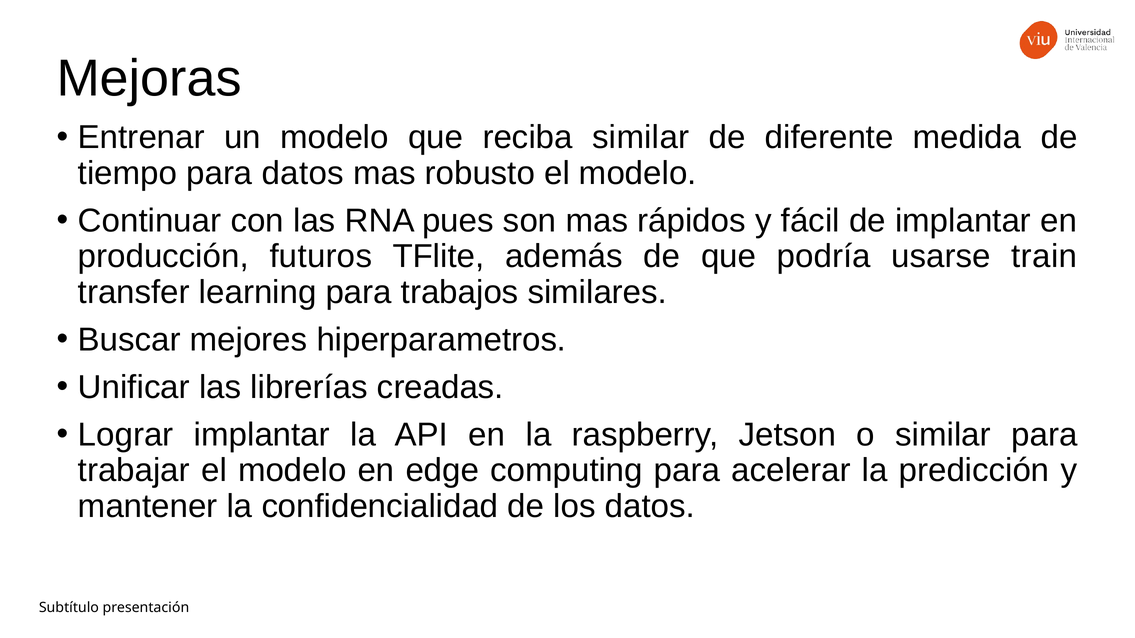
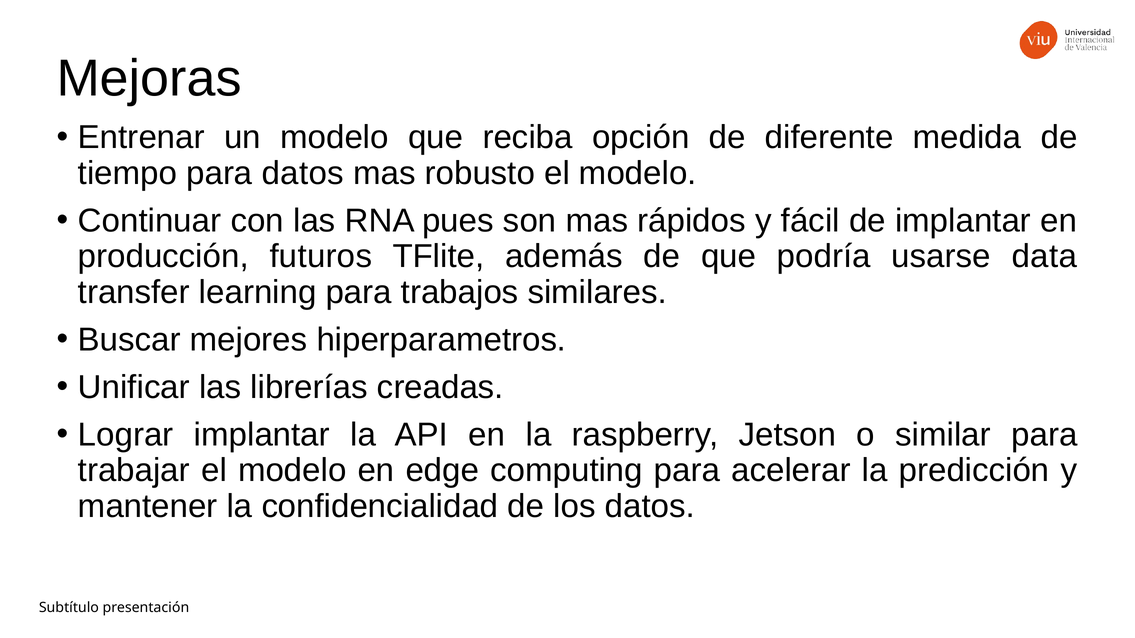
reciba similar: similar -> opción (641, 138)
train: train -> data (1044, 257)
